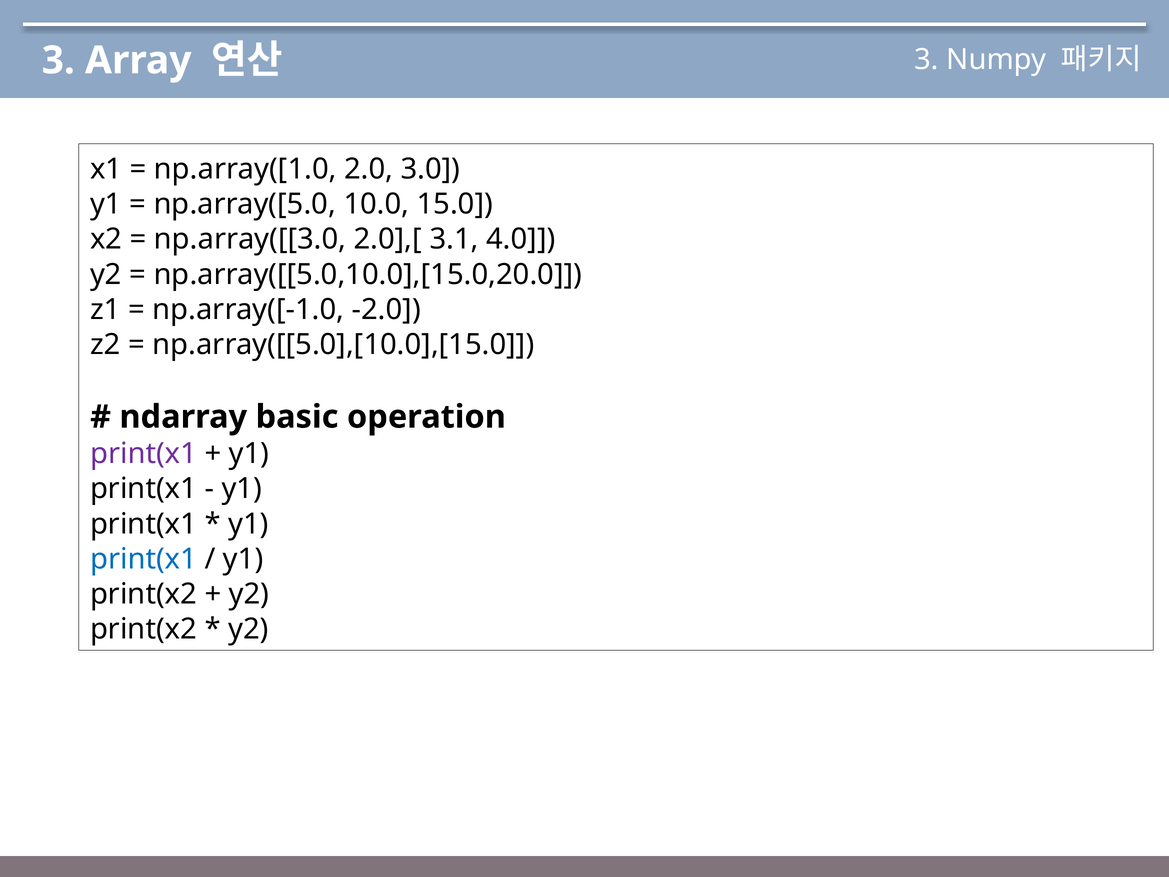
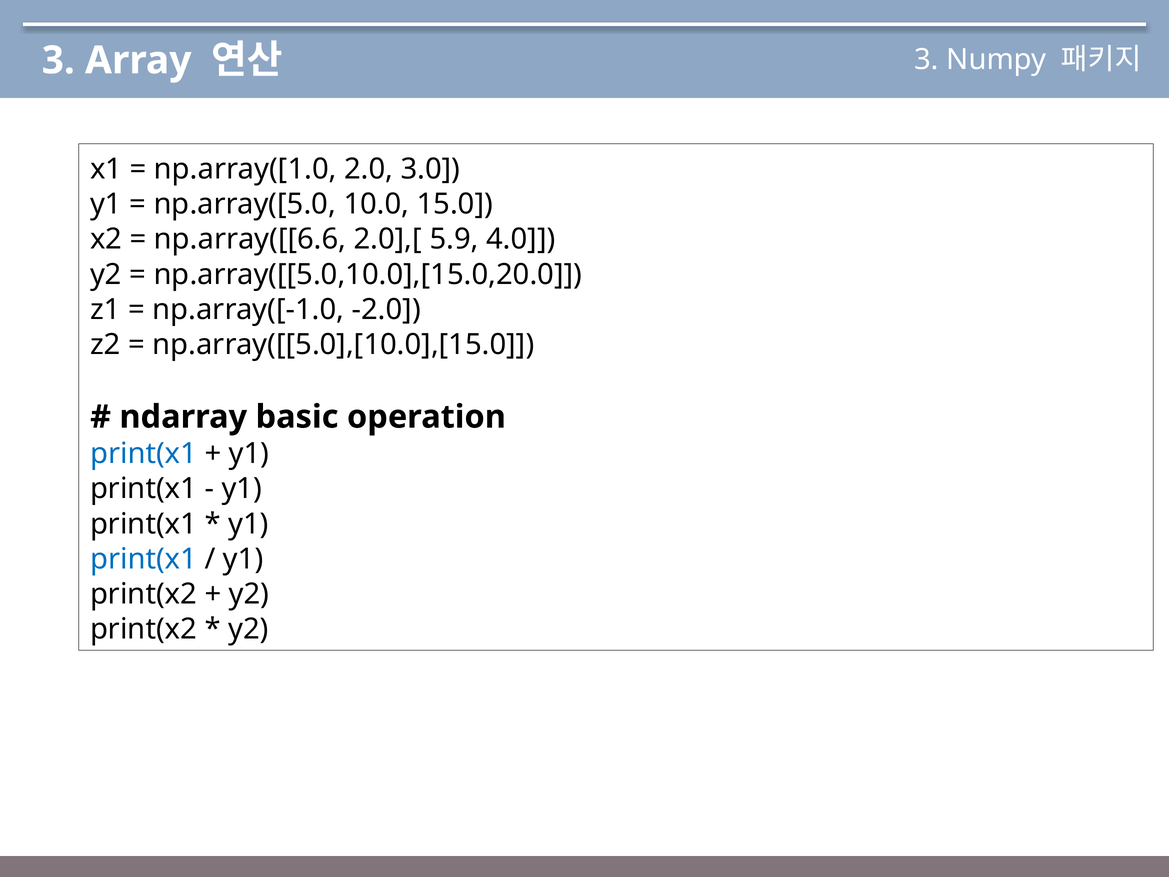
np.array([[3.0: np.array([[3.0 -> np.array([[6.6 (250, 239)
3.1: 3.1 -> 5.9 (454, 239)
print(x1 colour: purple -> blue (144, 454)
